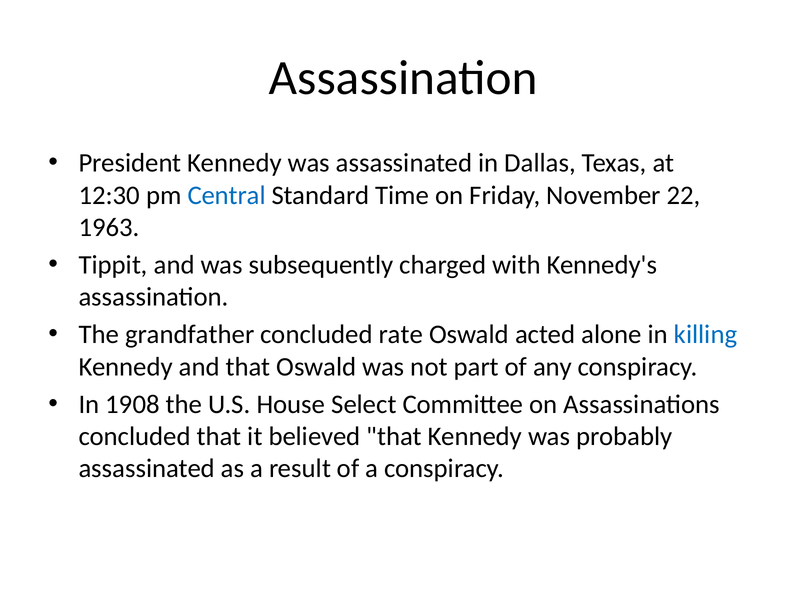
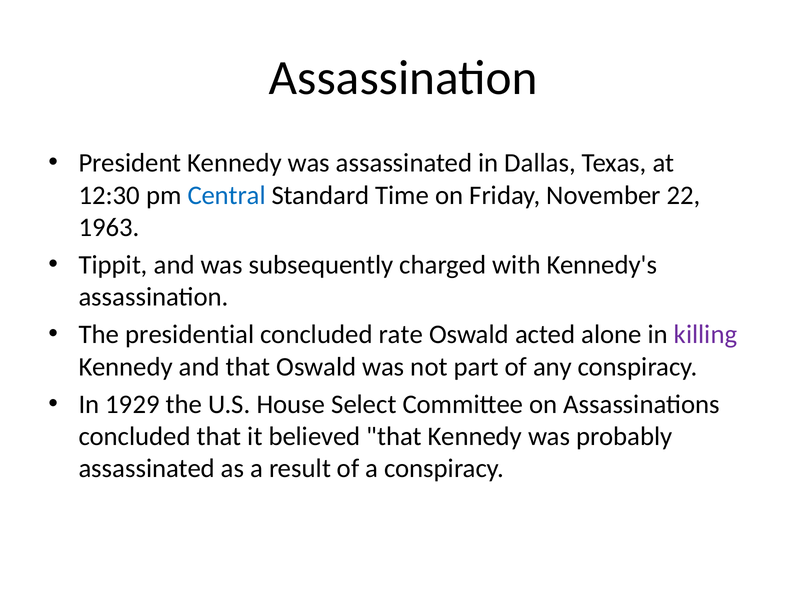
grandfather: grandfather -> presidential (190, 335)
killing colour: blue -> purple (706, 335)
1908: 1908 -> 1929 (133, 404)
